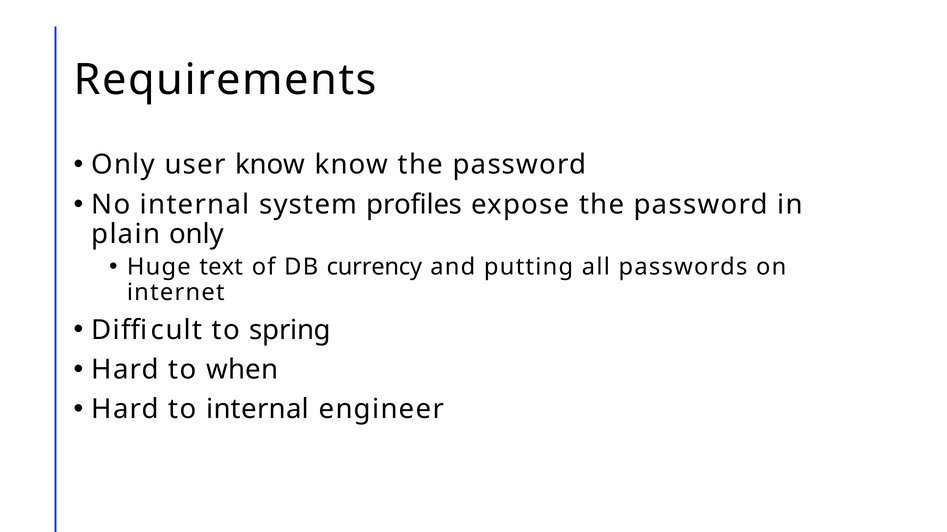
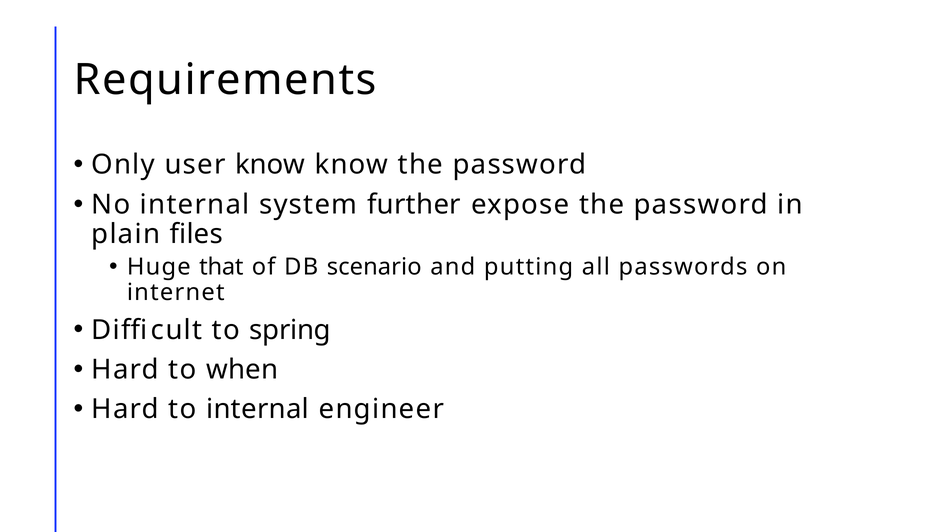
profiles: profiles -> further (414, 205)
plain only: only -> files (196, 235)
text: text -> that (221, 267)
currency: currency -> scenario (374, 267)
